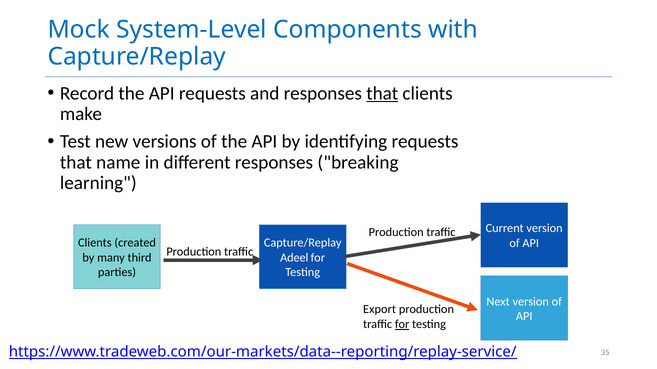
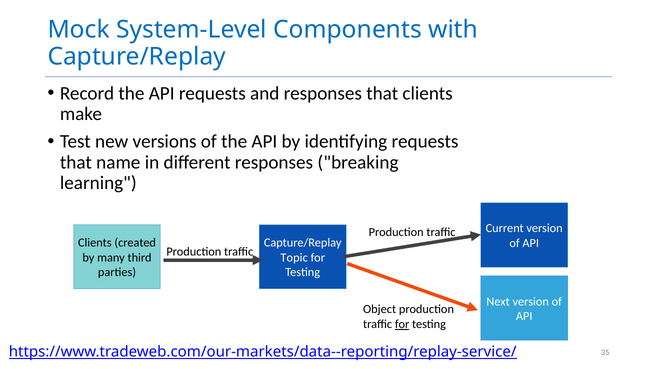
that underline: present -> none (382, 94)
Adeel: Adeel -> Topic (294, 258)
Export: Export -> Object (380, 310)
